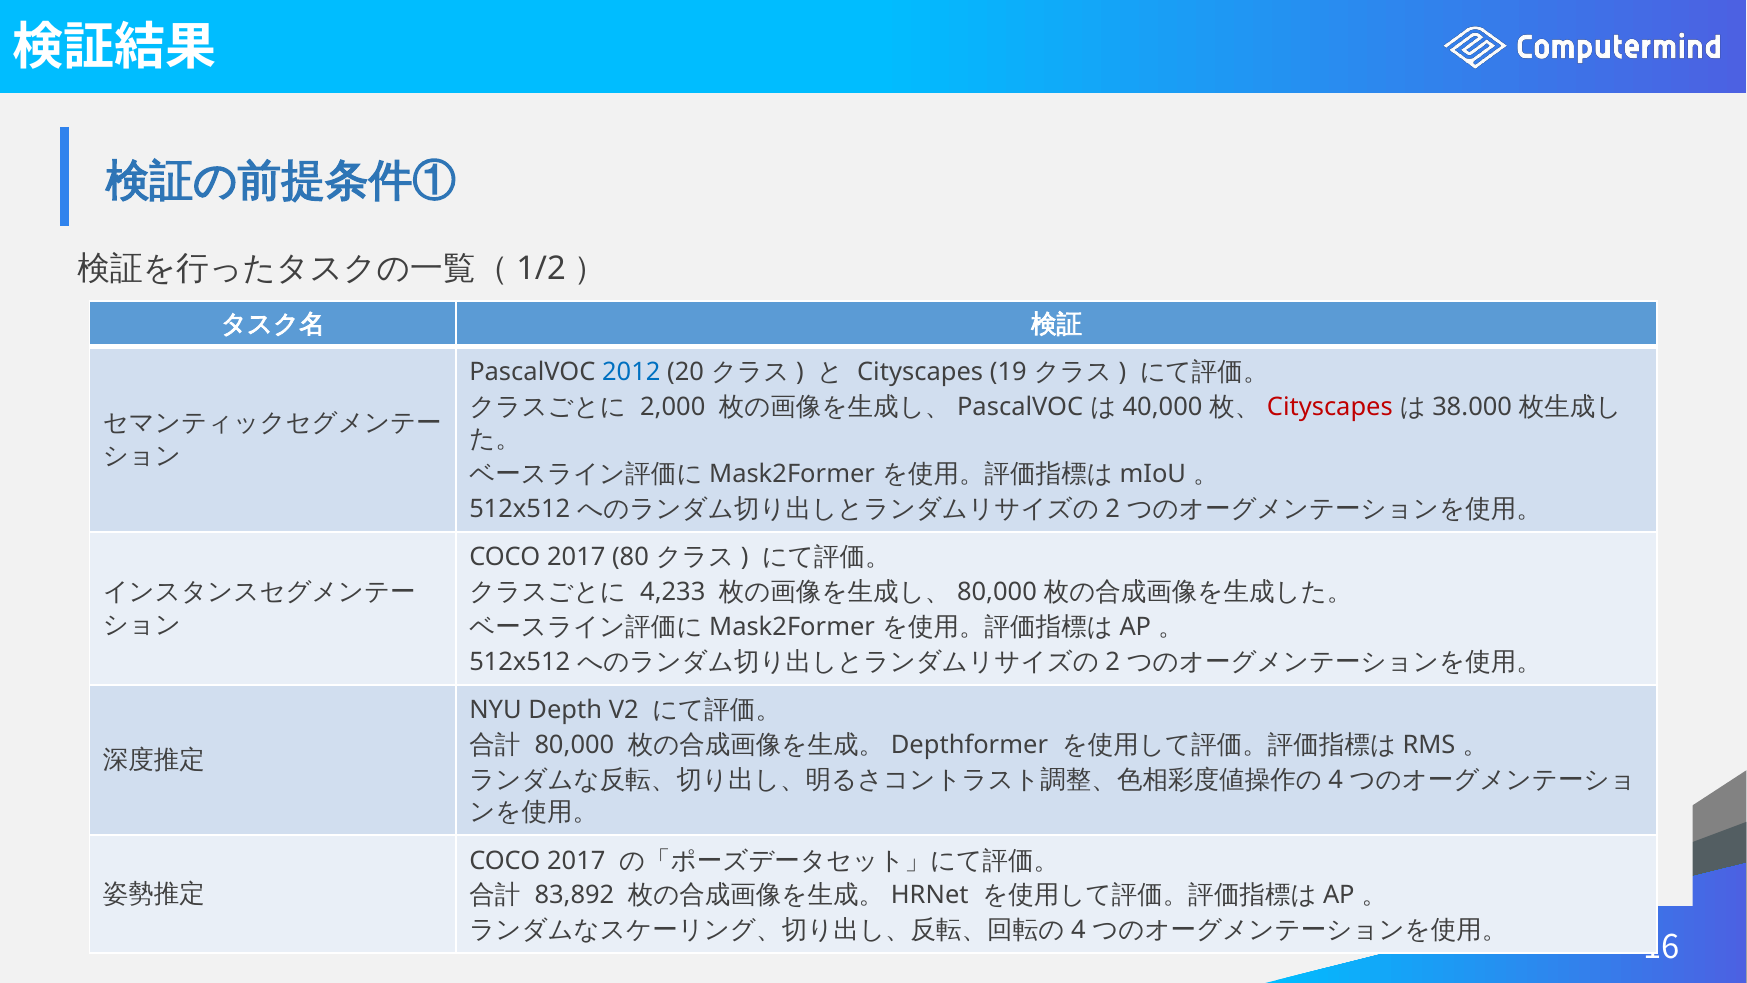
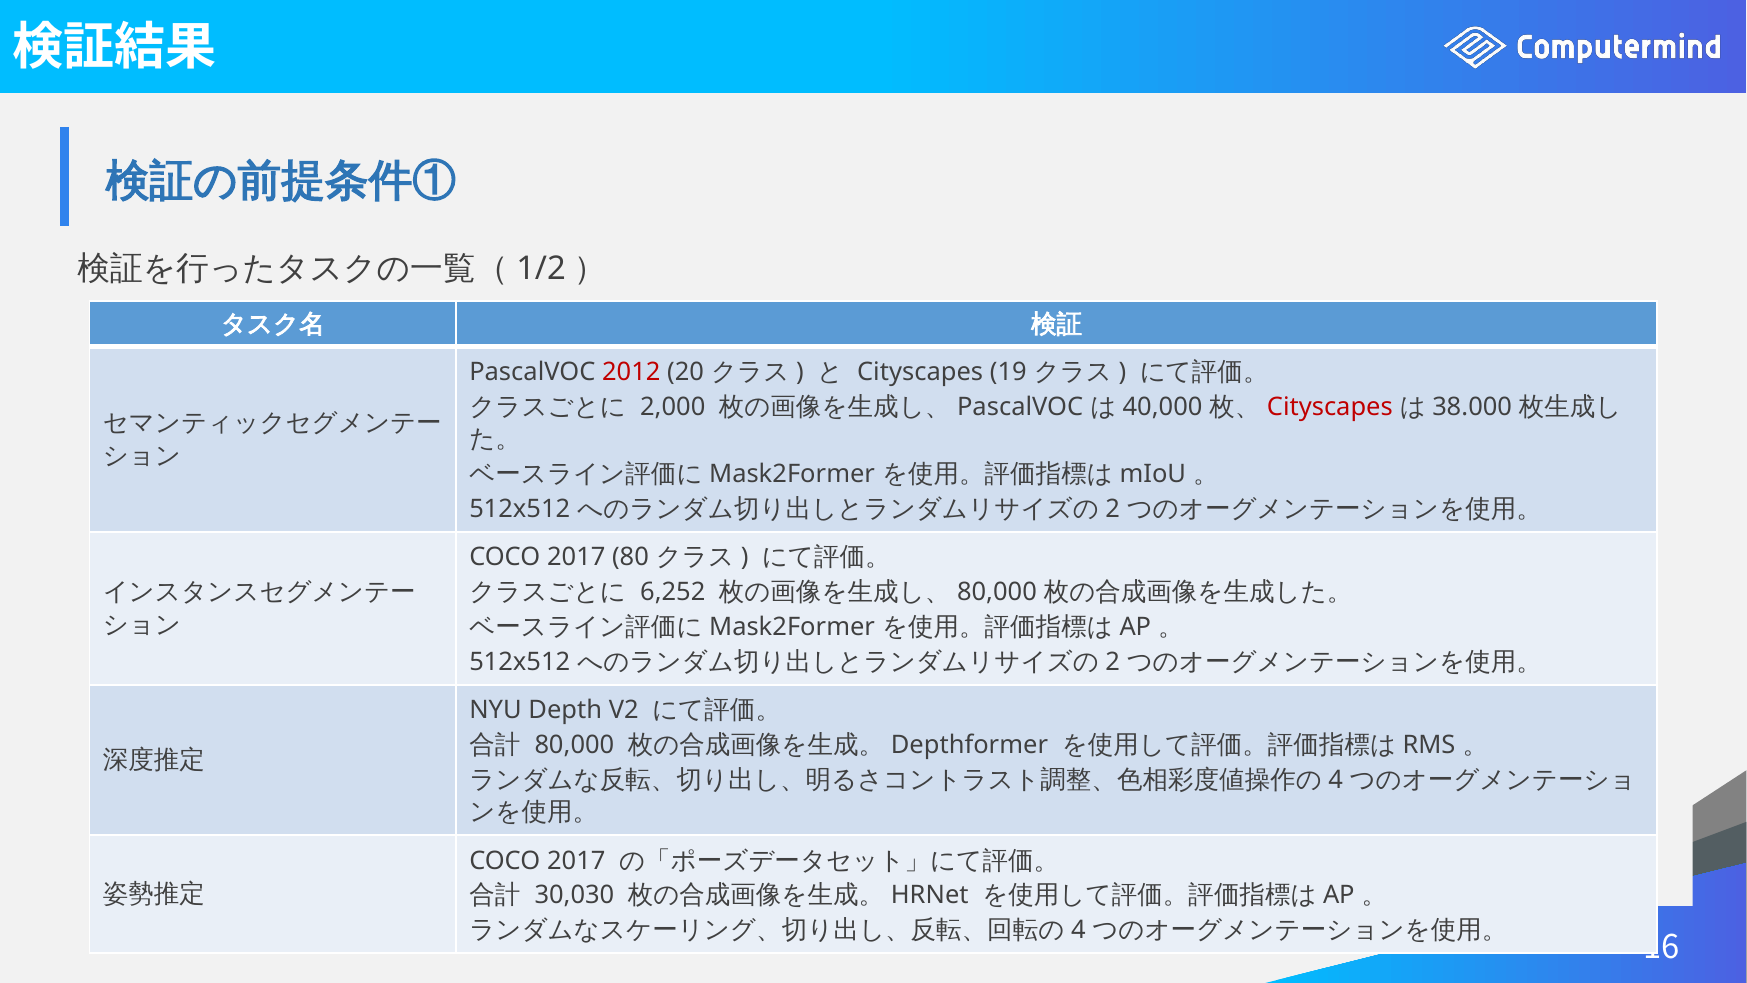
2012 colour: blue -> red (631, 372)
4,233: 4,233 -> 6,252 (673, 592)
83,892: 83,892 -> 30,030 (574, 895)
